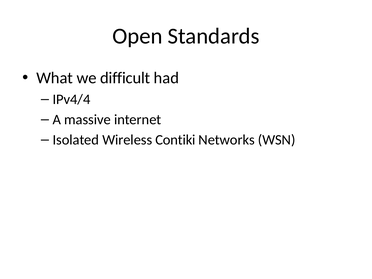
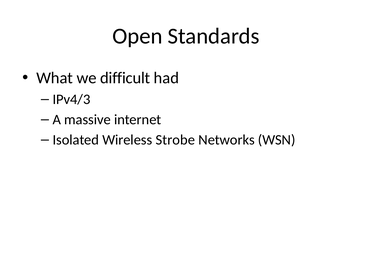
IPv4/4: IPv4/4 -> IPv4/3 (71, 99)
Contiki: Contiki -> Strobe (175, 140)
